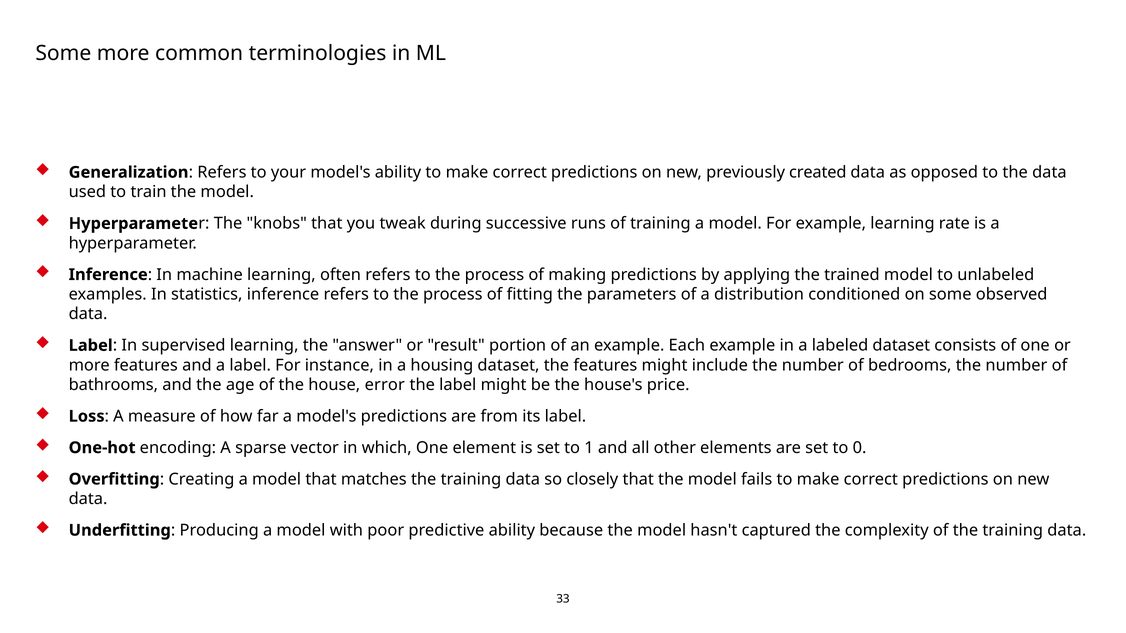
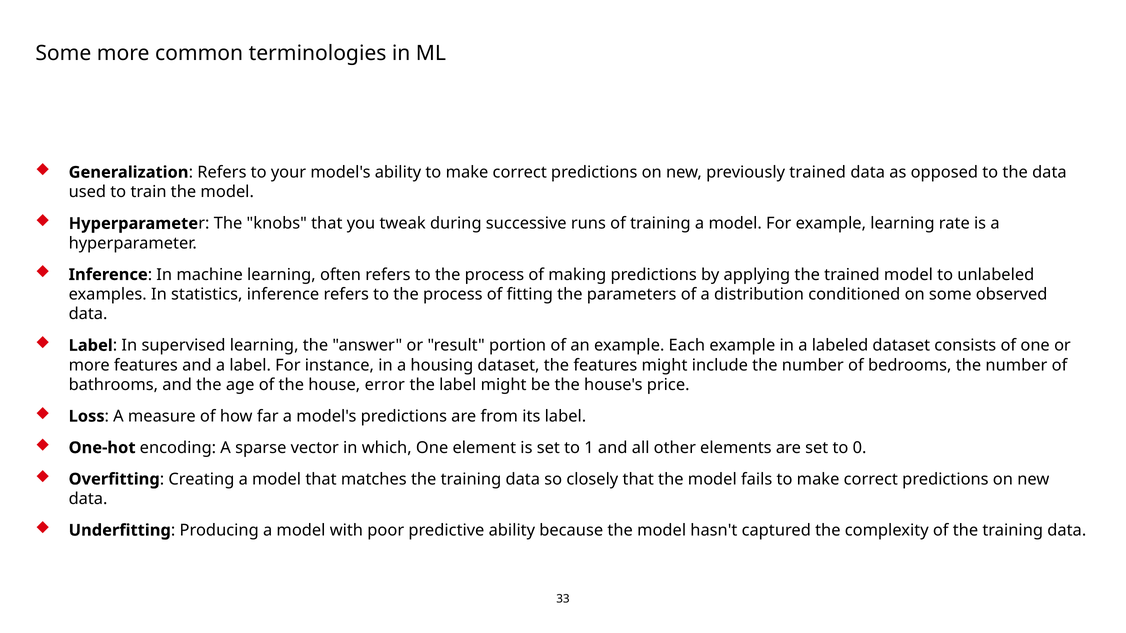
previously created: created -> trained (818, 172)
